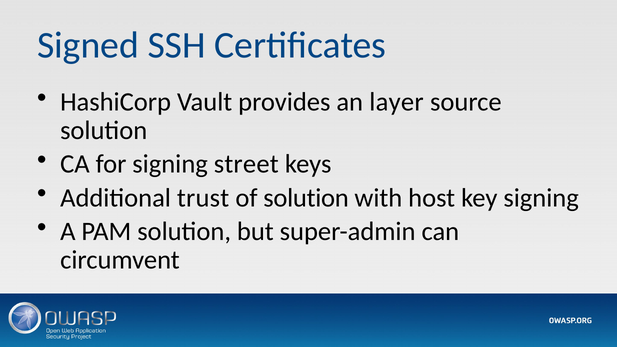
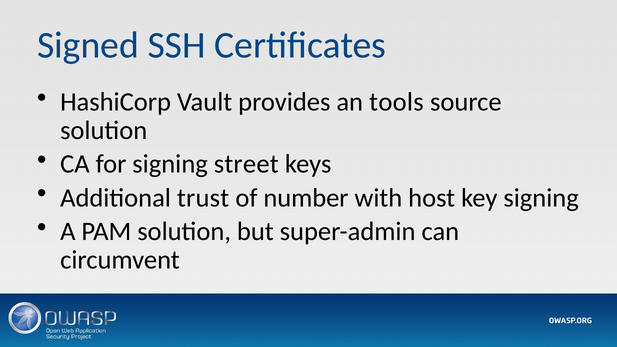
layer: layer -> tools (396, 102)
of solution: solution -> number (306, 198)
